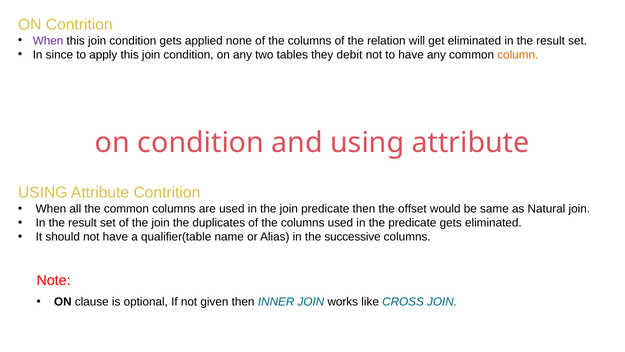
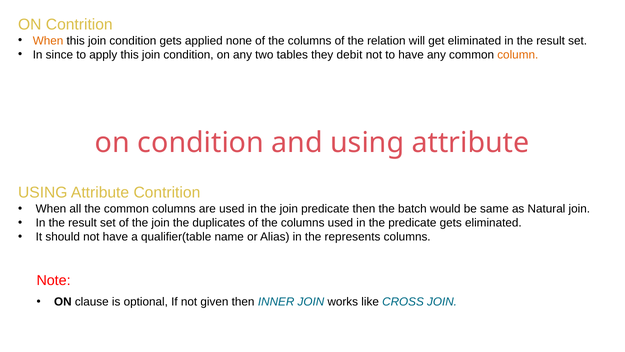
When colour: purple -> orange (48, 41)
offset: offset -> batch (412, 209)
successive: successive -> represents (353, 237)
